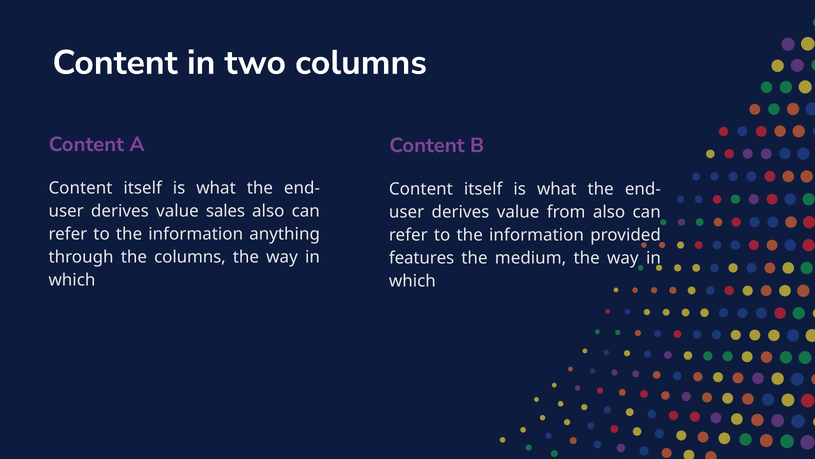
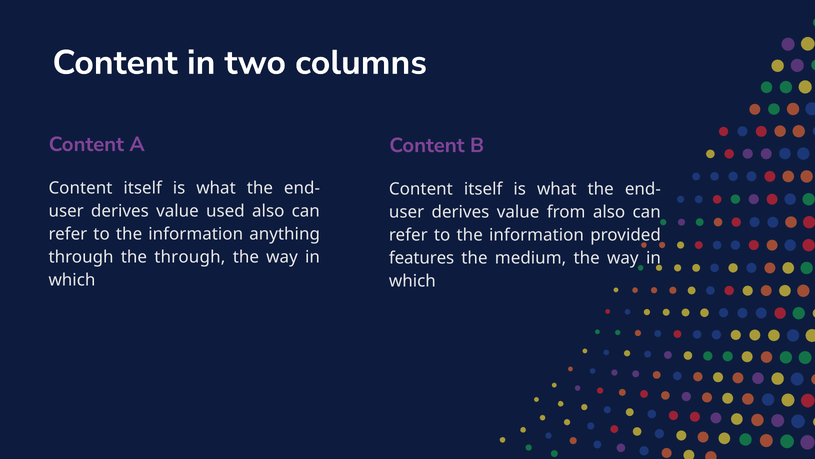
sales: sales -> used (225, 211)
the columns: columns -> through (190, 257)
